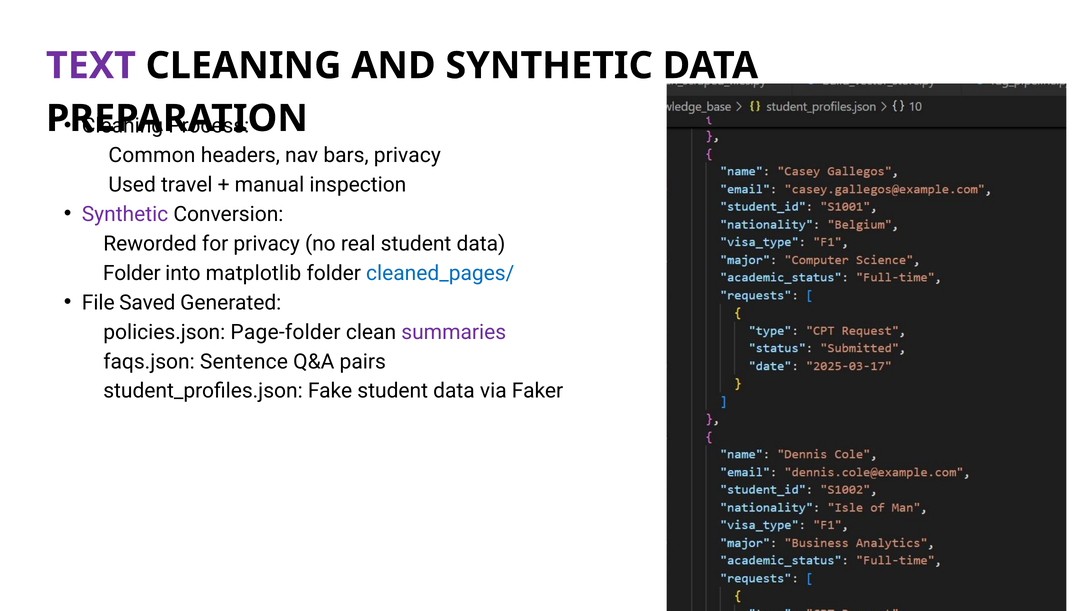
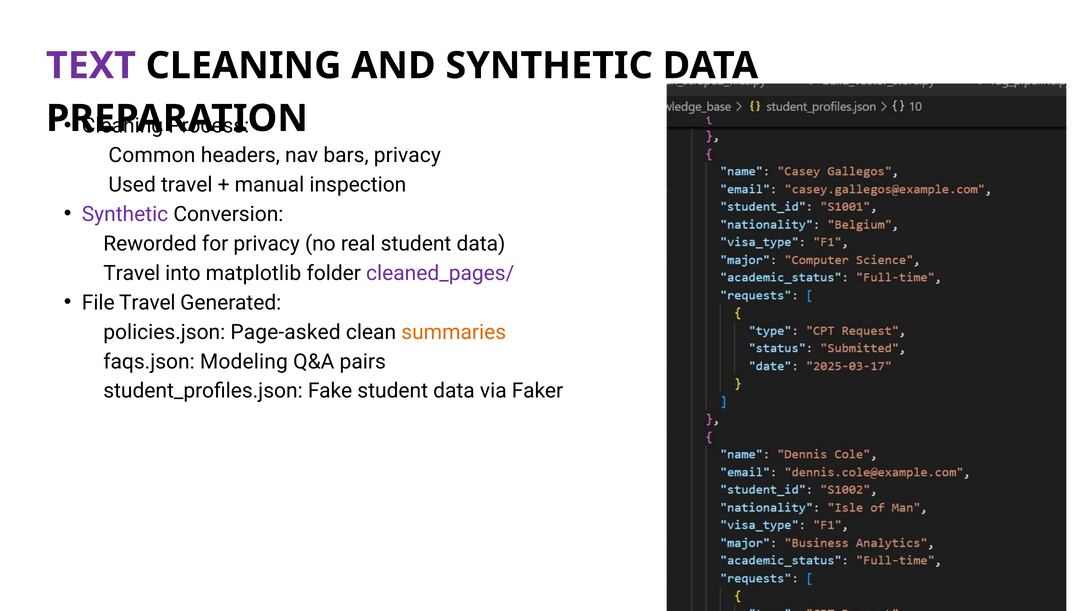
Folder: Folder -> Travel (132, 273)
cleaned_pages/ colour: blue -> purple (440, 273)
File Saved: Saved -> Travel (147, 303)
Page-folder: Page-folder -> Page-asked (286, 332)
summaries colour: purple -> orange (454, 332)
Sentence: Sentence -> Modeling (244, 361)
